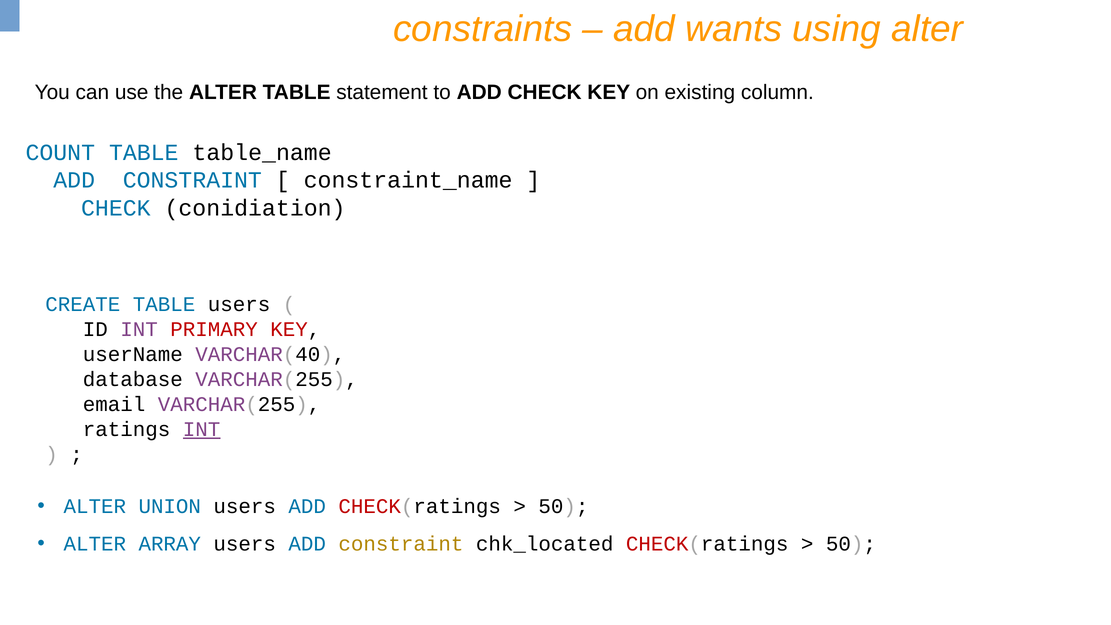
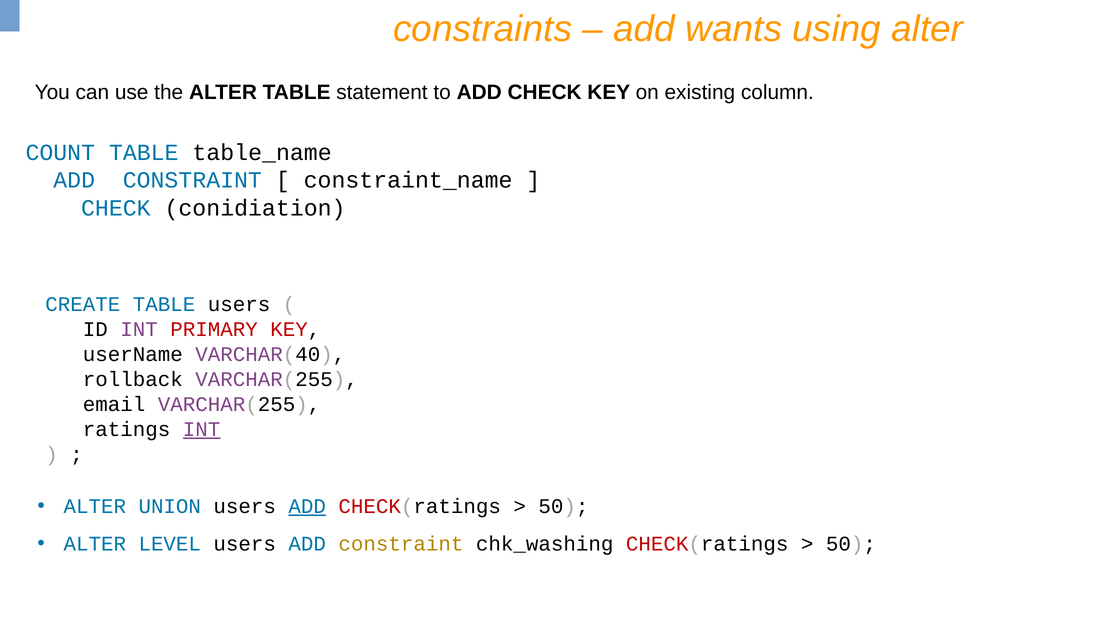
database: database -> rollback (133, 379)
ADD underline: none -> present (307, 506)
ARRAY: ARRAY -> LEVEL (170, 544)
chk_located: chk_located -> chk_washing (545, 544)
